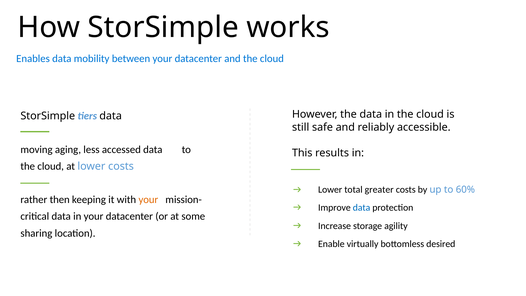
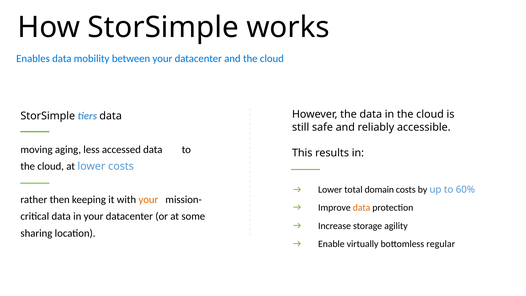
greater: greater -> domain (379, 190)
data colour: blue -> orange (362, 208)
desired: desired -> regular (441, 244)
